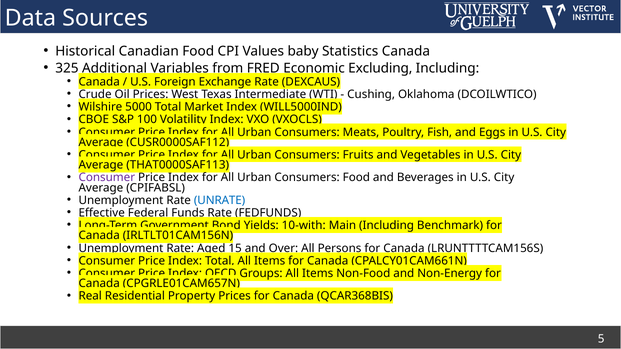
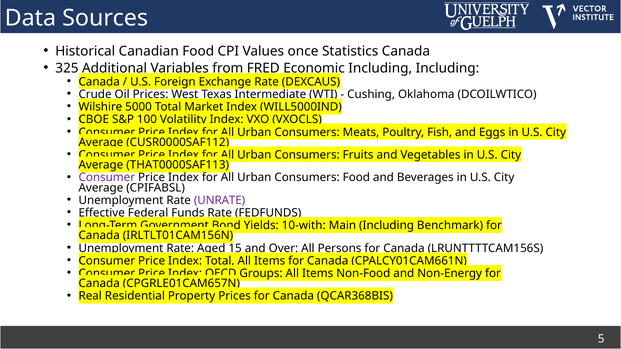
baby: baby -> once (303, 51)
Excluding: Excluding -> Including (380, 68)
UNRATE colour: blue -> purple (220, 200)
